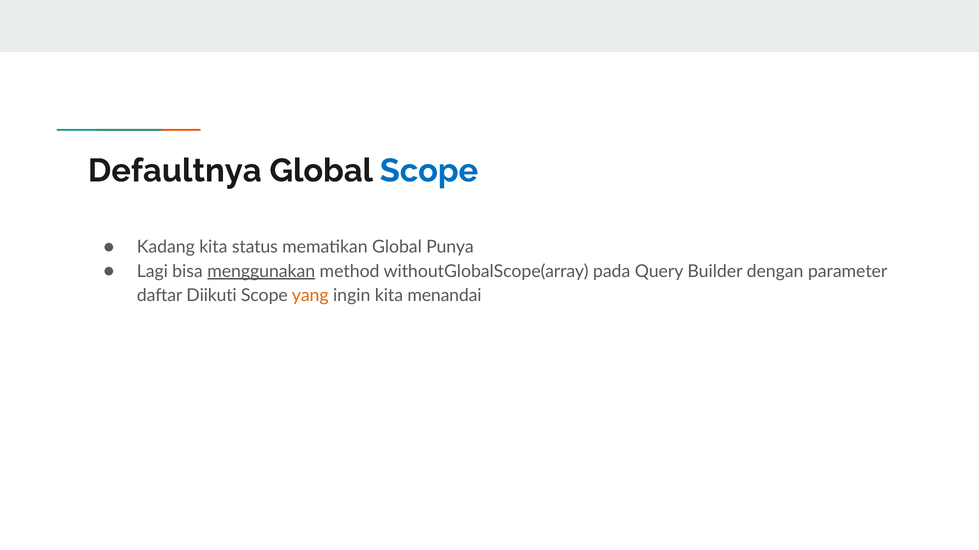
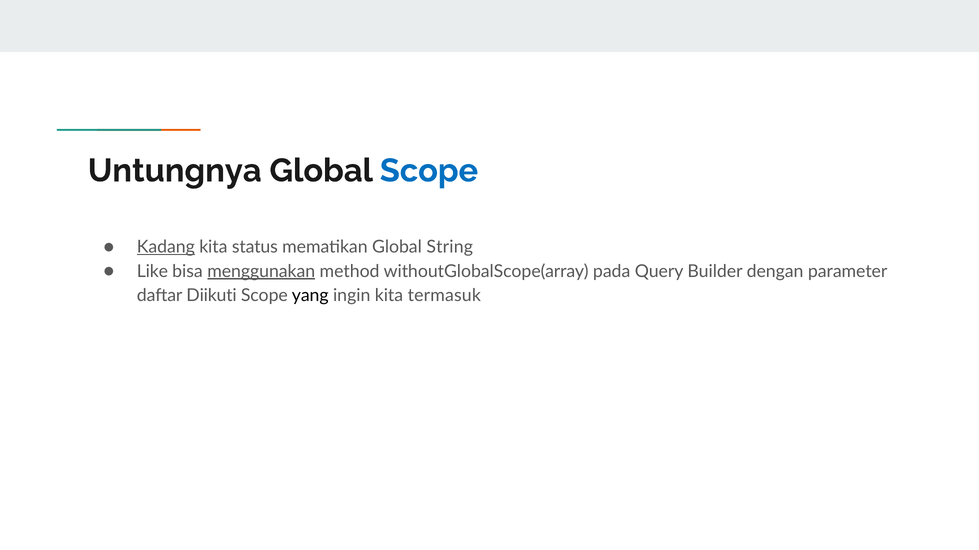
Defaultnya: Defaultnya -> Untungnya (175, 171)
Kadang underline: none -> present (166, 247)
Punya: Punya -> String (450, 247)
Lagi: Lagi -> Like (152, 272)
yang colour: orange -> black (310, 296)
menandai: menandai -> termasuk (444, 296)
